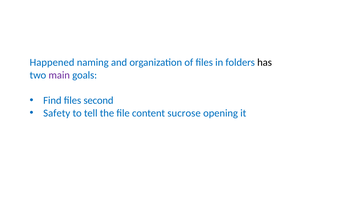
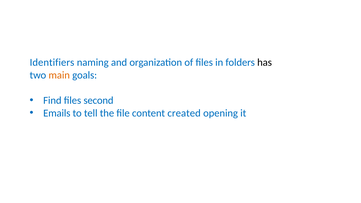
Happened: Happened -> Identifiers (52, 63)
main colour: purple -> orange (59, 75)
Safety: Safety -> Emails (57, 113)
sucrose: sucrose -> created (184, 113)
